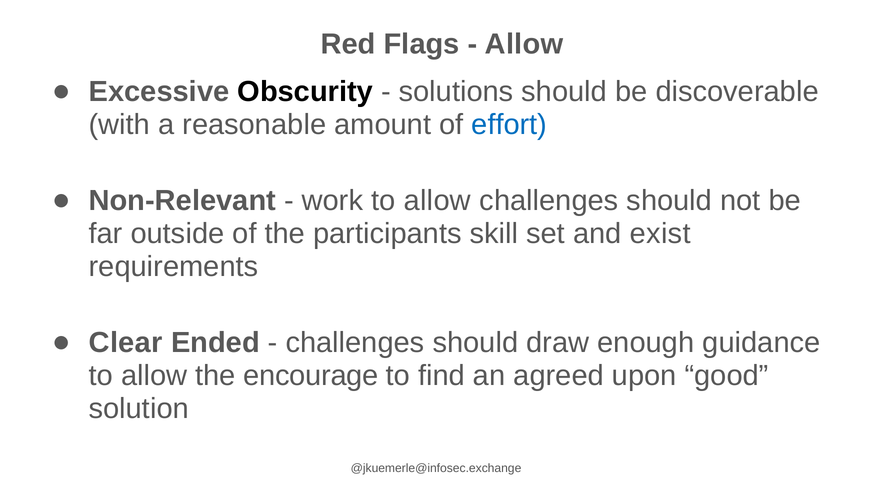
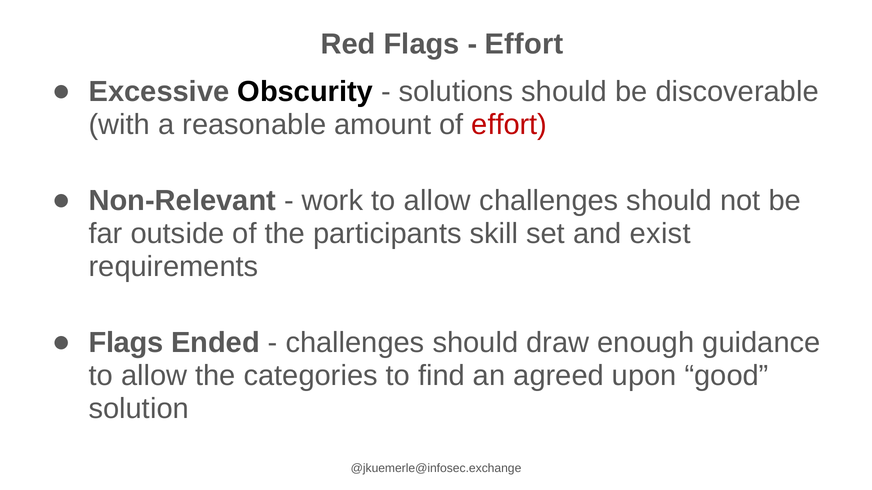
Allow: Allow -> Effort (524, 44)
effort colour: blue -> red (509, 125)
Clear: Clear -> Flags (126, 343)
encourage: encourage -> categories (311, 376)
